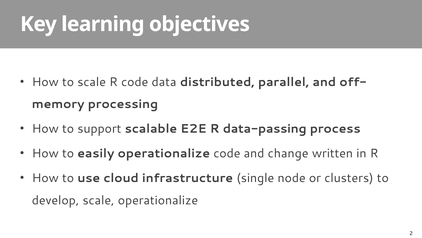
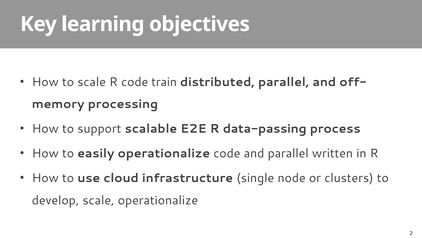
data: data -> train (164, 82)
and change: change -> parallel (288, 153)
